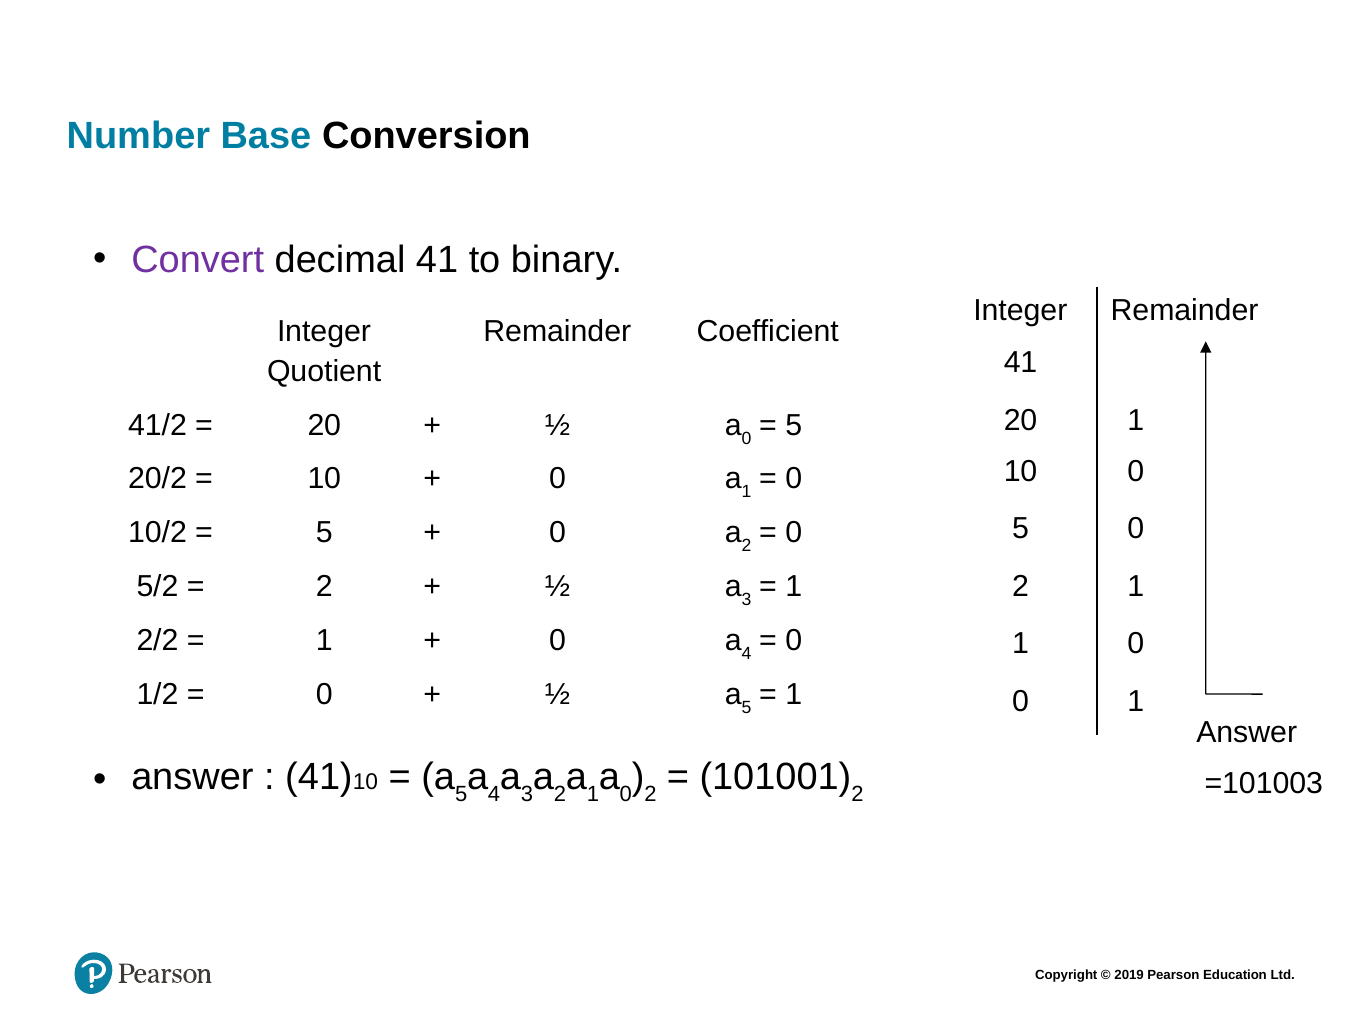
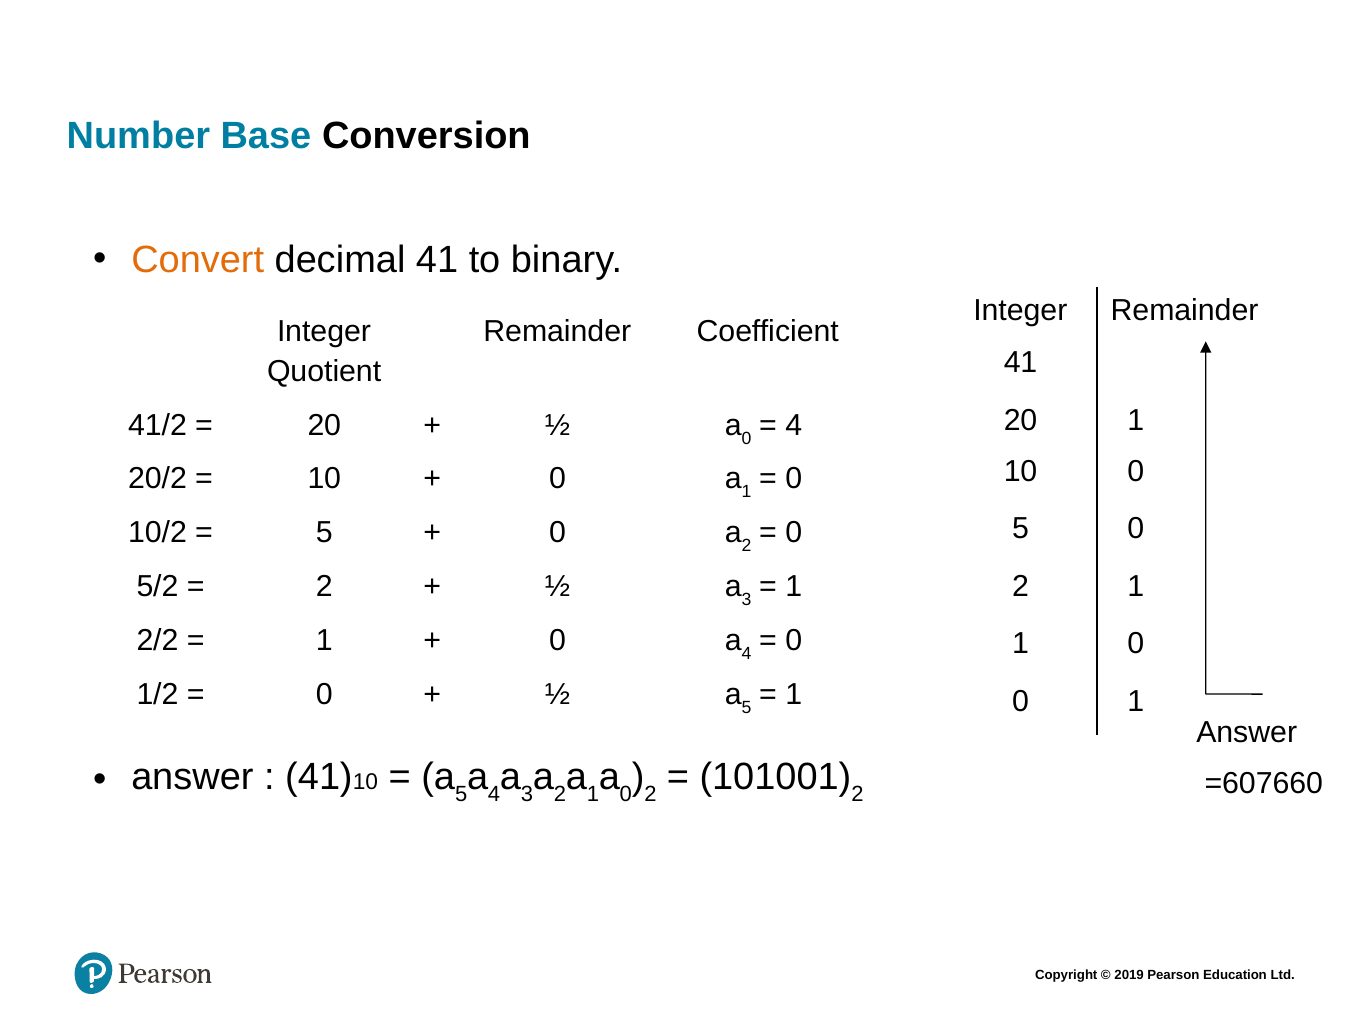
Convert colour: purple -> orange (198, 260)
5: 5 -> 4 (794, 425)
=101003: =101003 -> =607660 (1264, 784)
